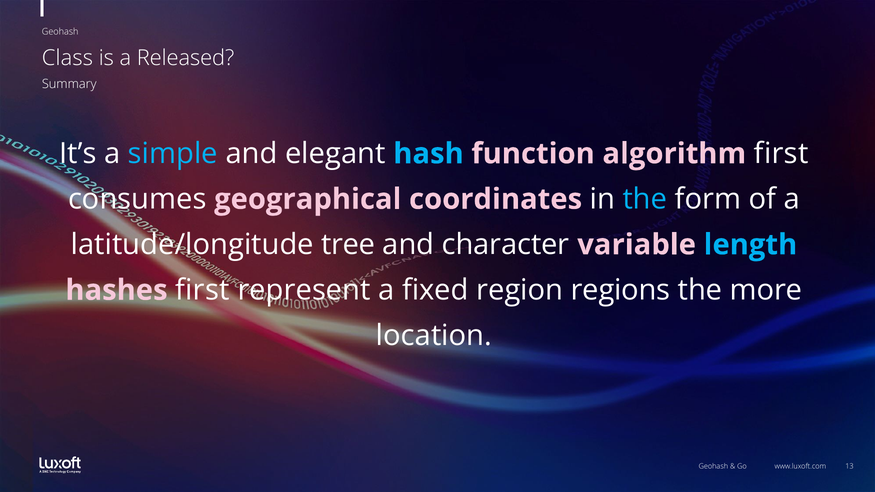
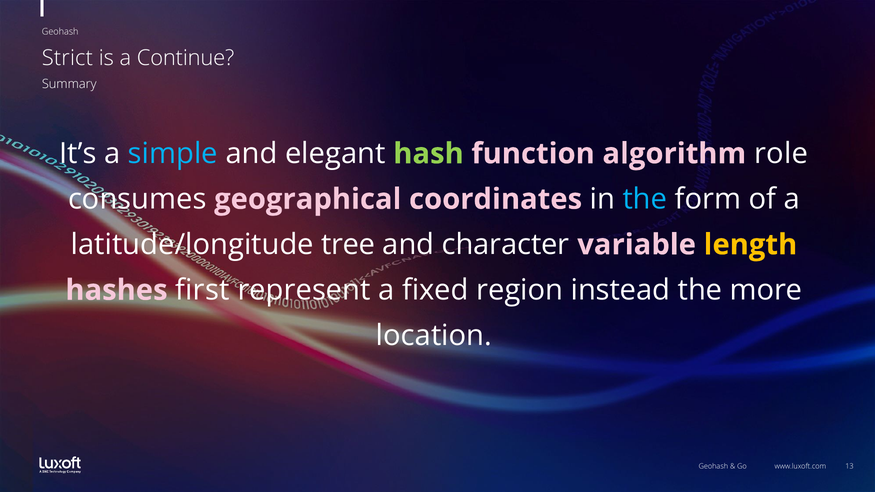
Class: Class -> Strict (67, 58)
Released: Released -> Continue (186, 58)
hash colour: light blue -> light green (428, 154)
algorithm first: first -> role (781, 154)
length colour: light blue -> yellow (750, 245)
regions: regions -> instead (620, 290)
